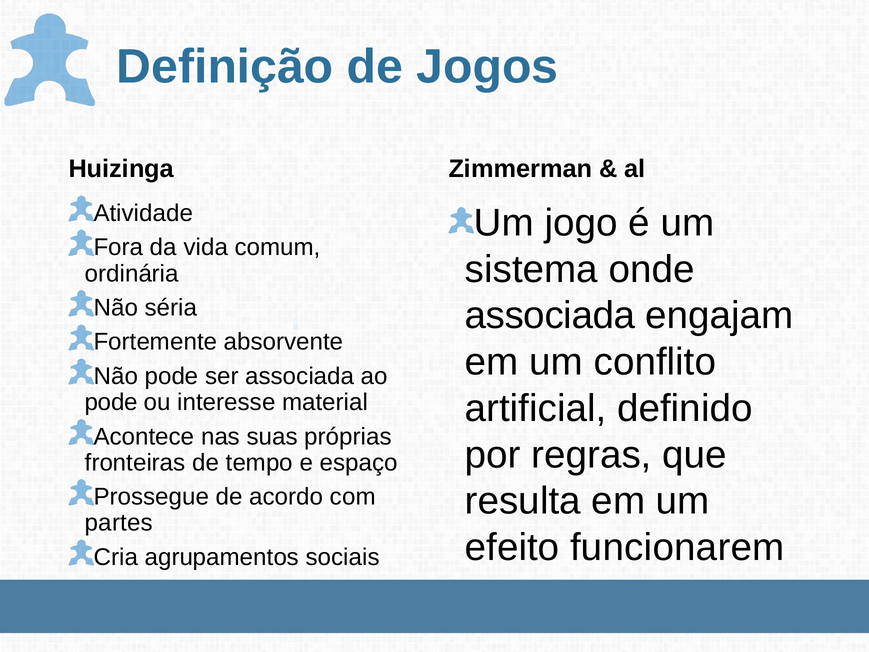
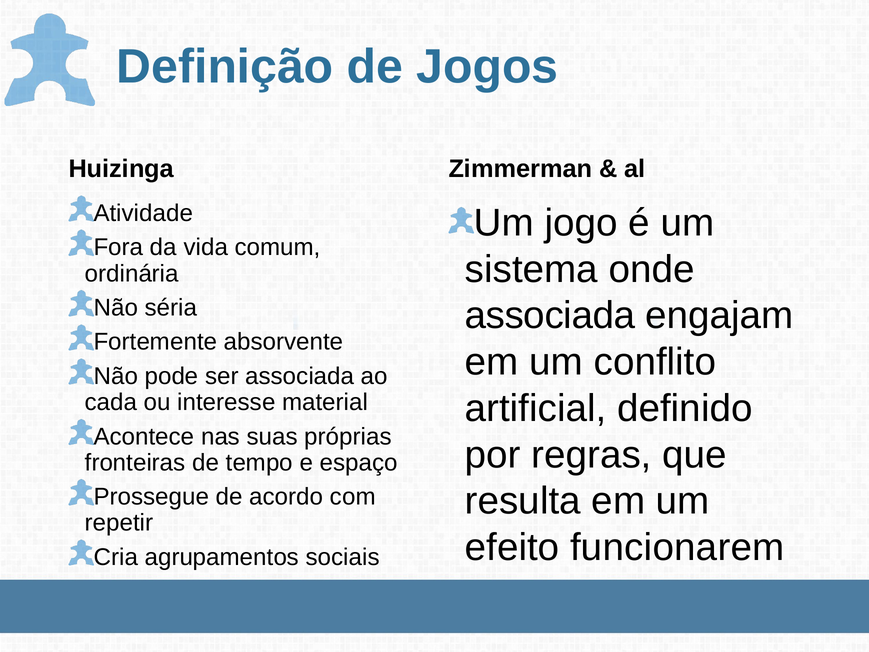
pode: pode -> cada (111, 402)
partes: partes -> repetir (119, 523)
